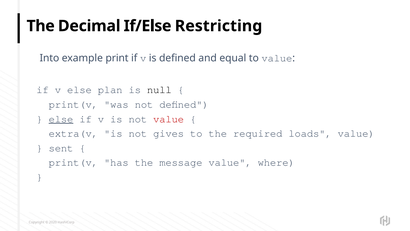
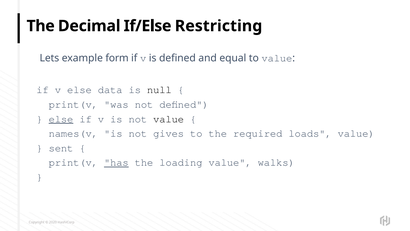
Into: Into -> Lets (49, 58)
print: print -> form (117, 58)
plan: plan -> data (110, 90)
value colour: red -> black (169, 119)
extra(v: extra(v -> names(v (73, 133)
has underline: none -> present (116, 162)
message: message -> loading (181, 162)
where: where -> walks (276, 162)
